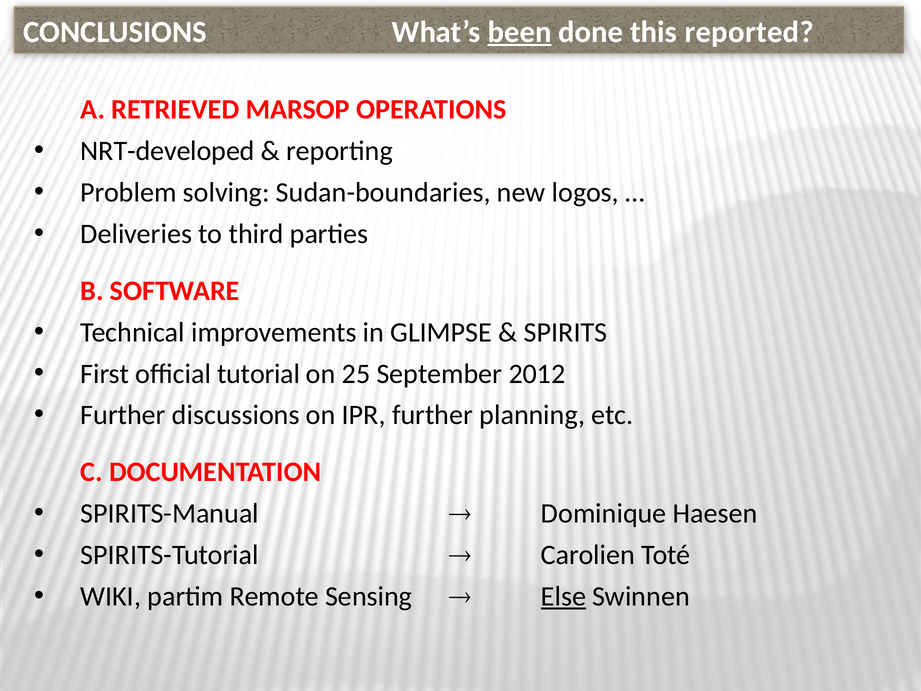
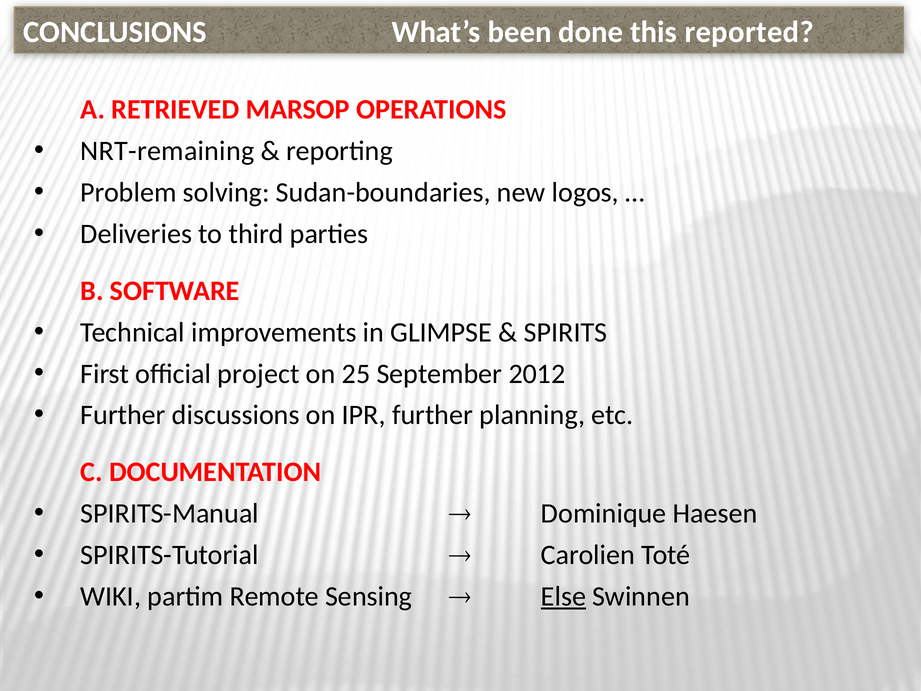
been underline: present -> none (520, 32)
NRT-developed: NRT-developed -> NRT-remaining (167, 151)
tutorial: tutorial -> project (258, 374)
